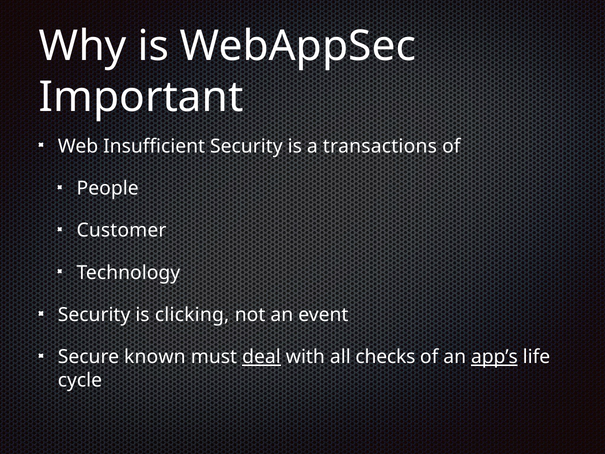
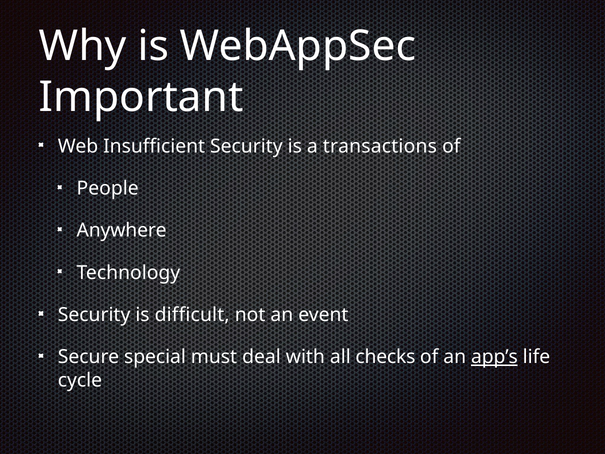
Customer: Customer -> Anywhere (122, 230)
clicking: clicking -> difficult (192, 315)
known: known -> special (155, 357)
deal underline: present -> none (261, 357)
